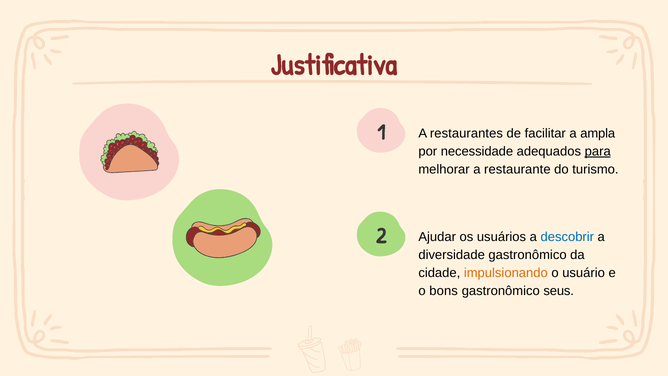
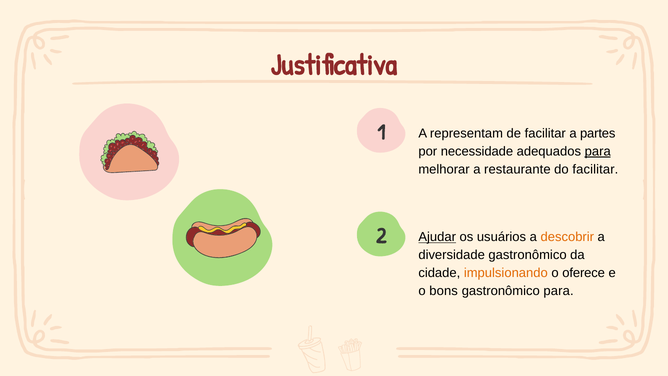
restaurantes: restaurantes -> representam (466, 133)
ampla: ampla -> partes (598, 133)
do turismo: turismo -> facilitar (595, 169)
Ajudar underline: none -> present (437, 237)
descobrir colour: blue -> orange (567, 237)
usuário: usuário -> oferece (584, 273)
gastronômico seus: seus -> para (559, 291)
